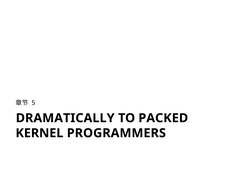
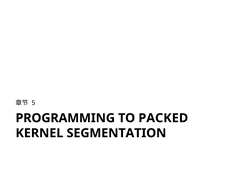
DRAMATICALLY: DRAMATICALLY -> PROGRAMMING (65, 118)
PROGRAMMERS: PROGRAMMERS -> SEGMENTATION (116, 133)
